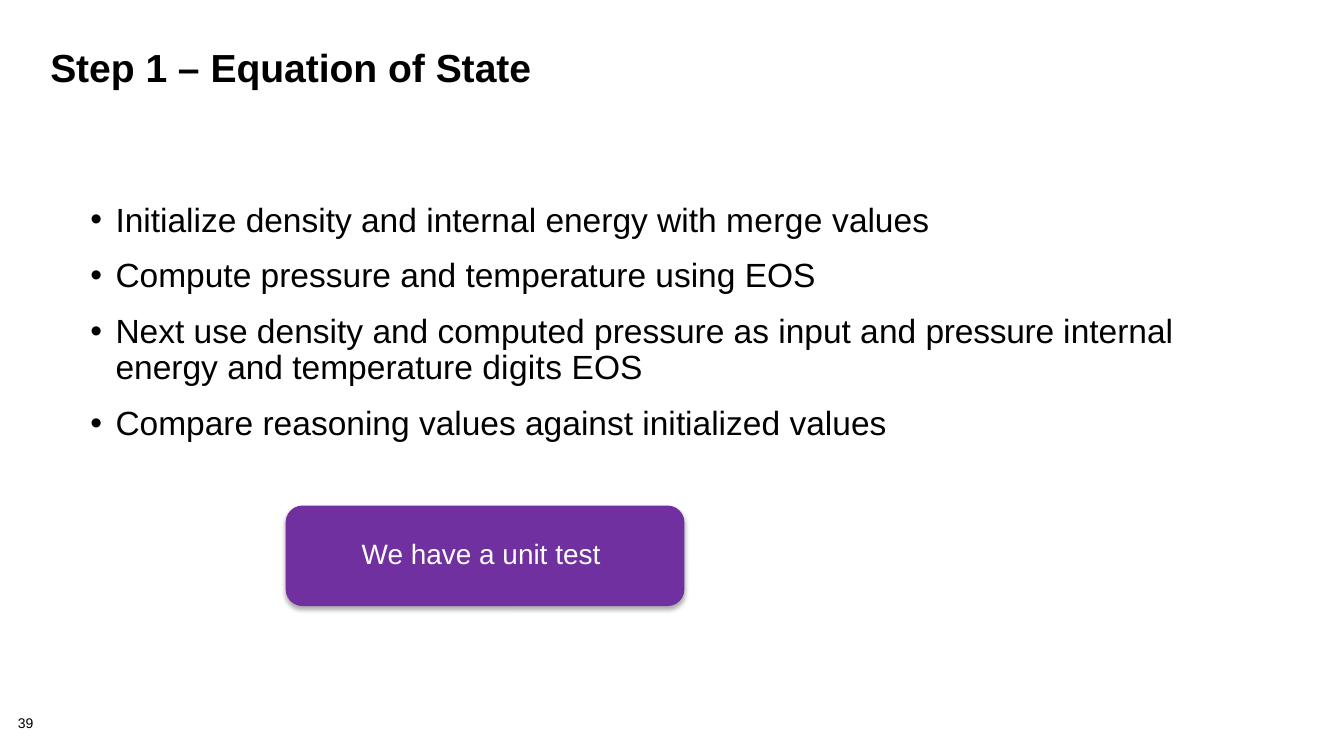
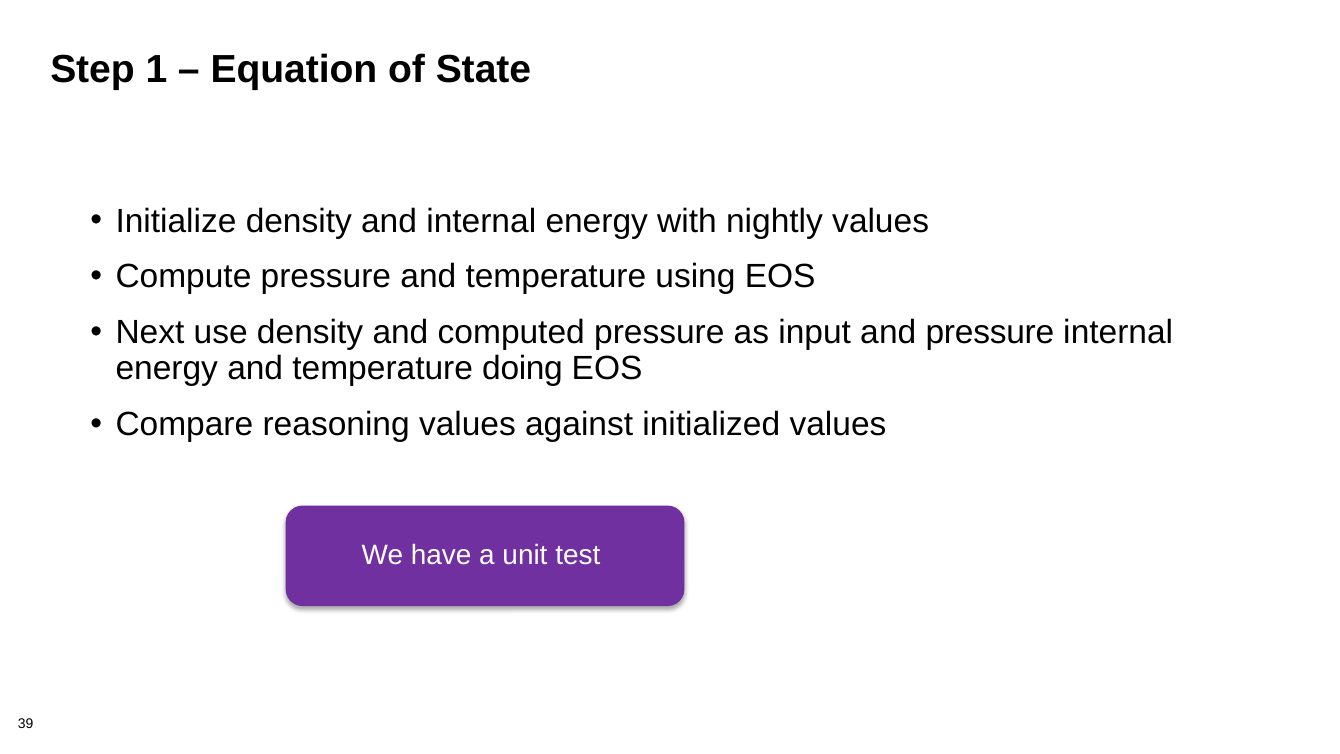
merge: merge -> nightly (774, 221)
digits: digits -> doing (523, 369)
